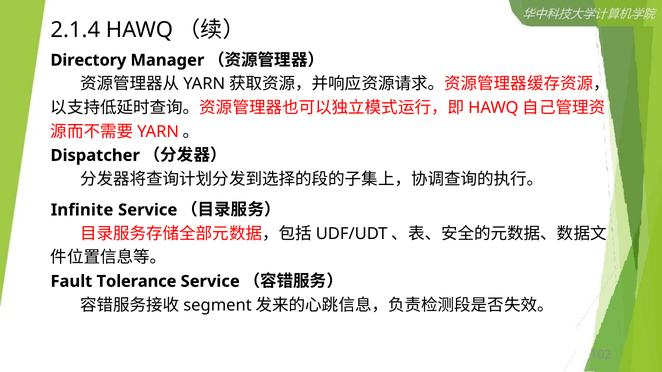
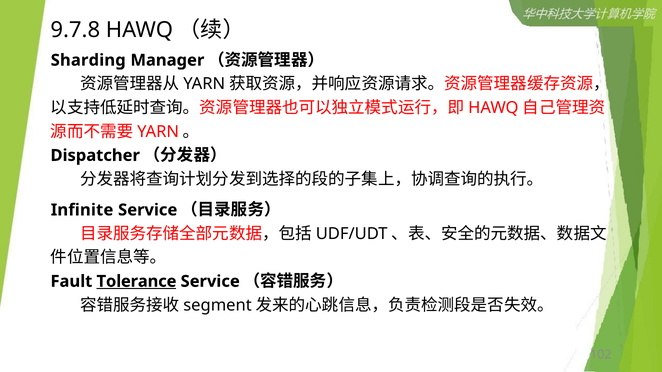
2.1.4: 2.1.4 -> 9.7.8 (75, 30)
Directory: Directory -> Sharding (88, 60)
Tolerance underline: none -> present (137, 282)
